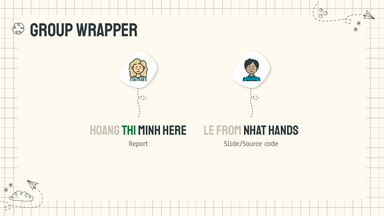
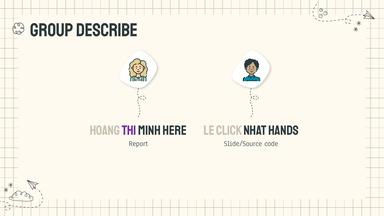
WRAPPER: WRAPPER -> DESCRIBE (107, 30)
thi colour: green -> purple (129, 130)
from: from -> click (229, 130)
